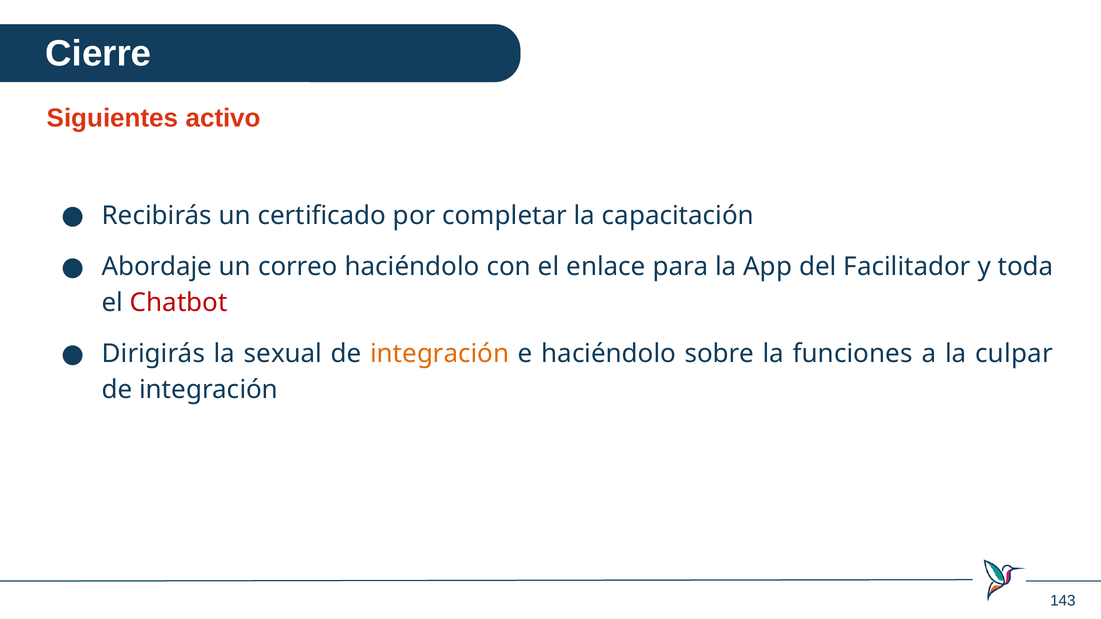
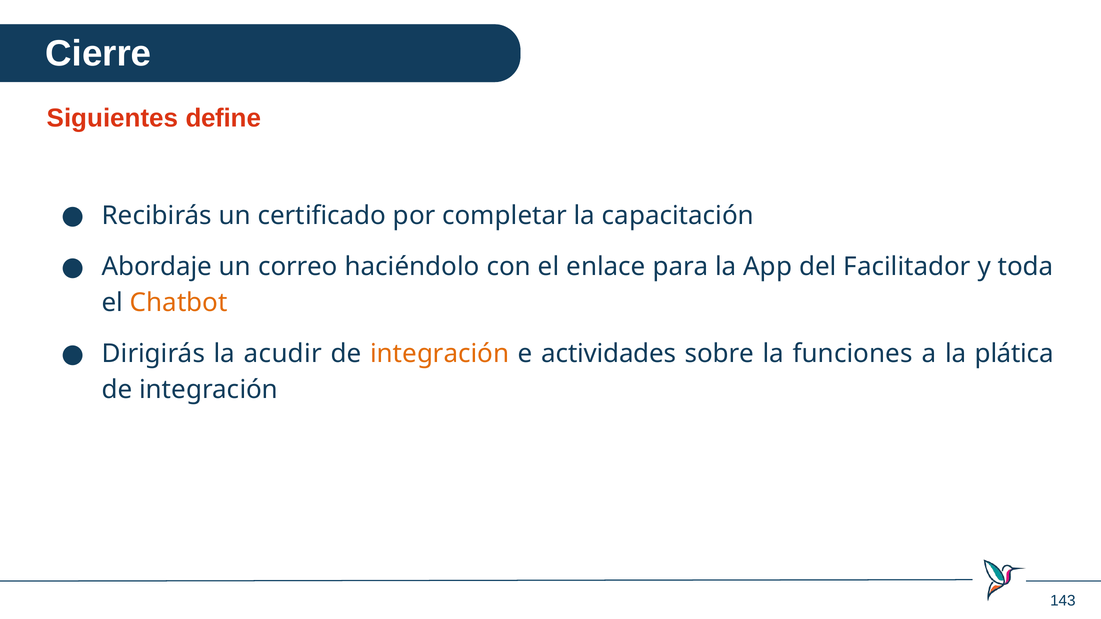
activo: activo -> define (223, 118)
Chatbot colour: red -> orange (179, 303)
sexual: sexual -> acudir (283, 354)
e haciéndolo: haciéndolo -> actividades (609, 354)
culpar: culpar -> plática (1014, 354)
